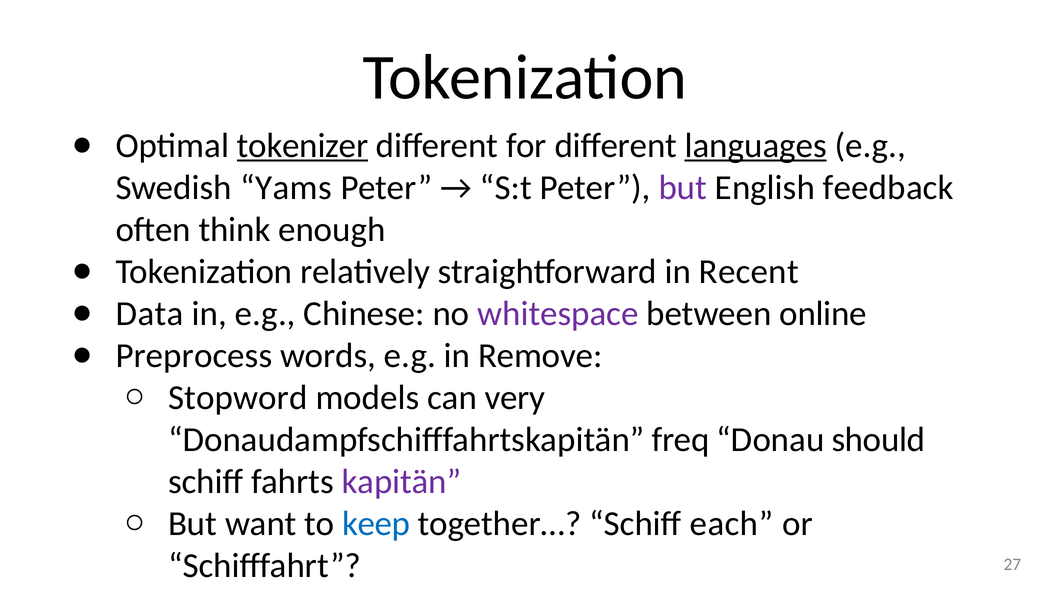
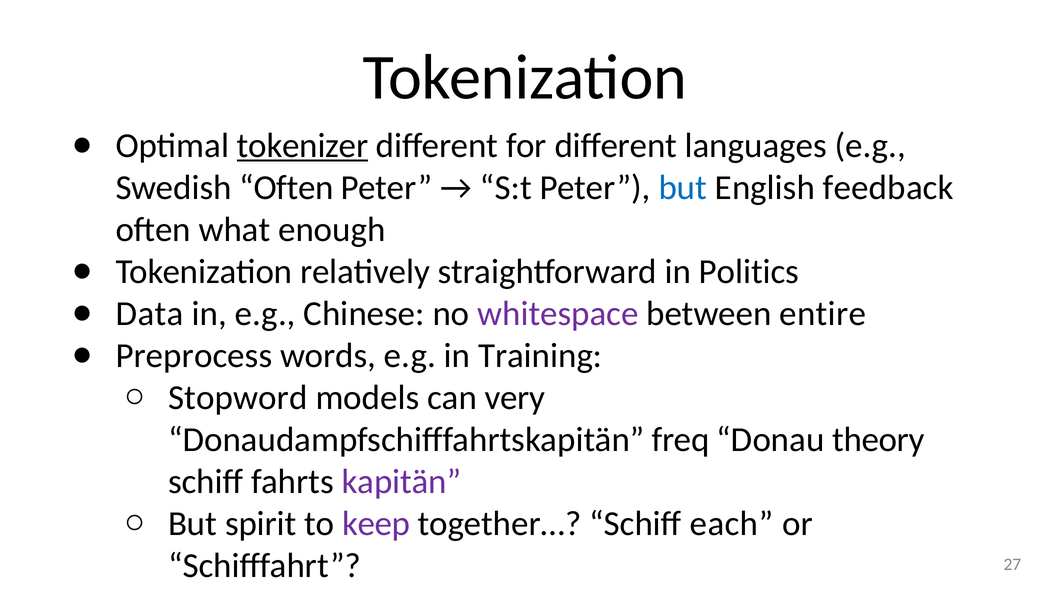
languages underline: present -> none (756, 146)
Swedish Yams: Yams -> Often (286, 188)
but colour: purple -> blue (683, 188)
think: think -> what (235, 230)
Recent: Recent -> Politics (749, 272)
online: online -> entire (823, 314)
Remove: Remove -> Training (540, 356)
should: should -> theory (878, 440)
want: want -> spirit (261, 524)
keep colour: blue -> purple (376, 524)
